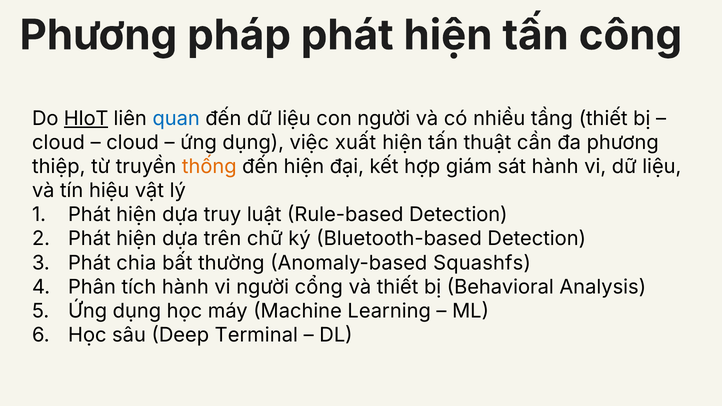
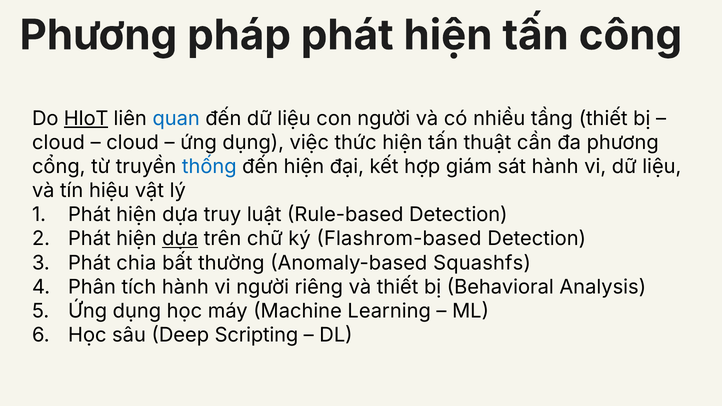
xuất: xuất -> thức (356, 143)
thiệp: thiệp -> cổng (59, 167)
thống colour: orange -> blue (209, 167)
dựa underline: none -> present (180, 239)
Bluetooth-based: Bluetooth-based -> Flashrom-based (399, 239)
cổng: cổng -> riêng (319, 287)
Terminal: Terminal -> Scripting (256, 335)
